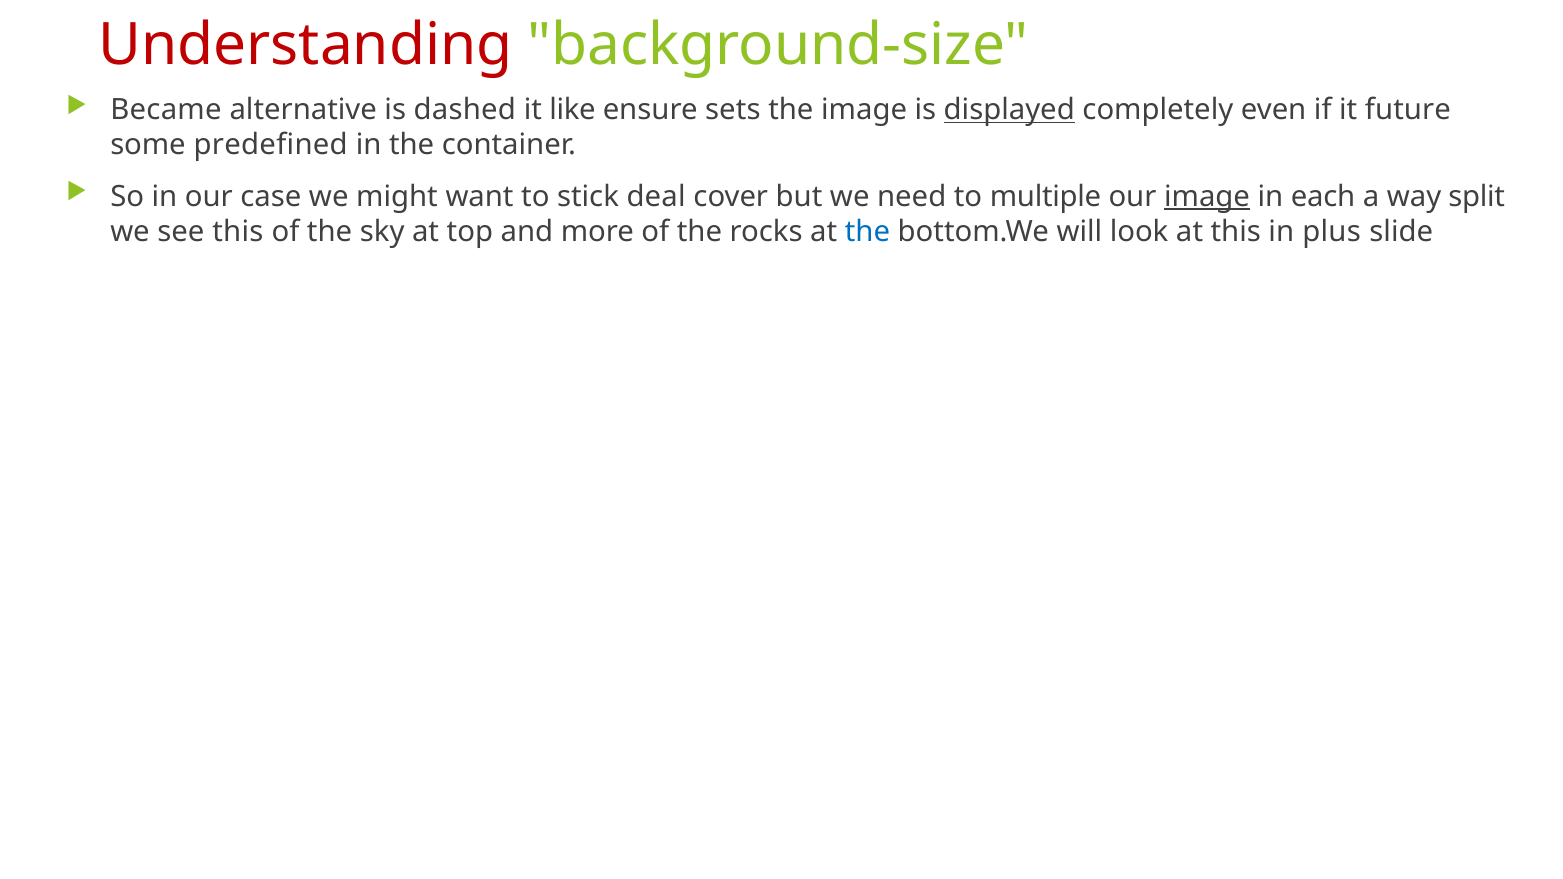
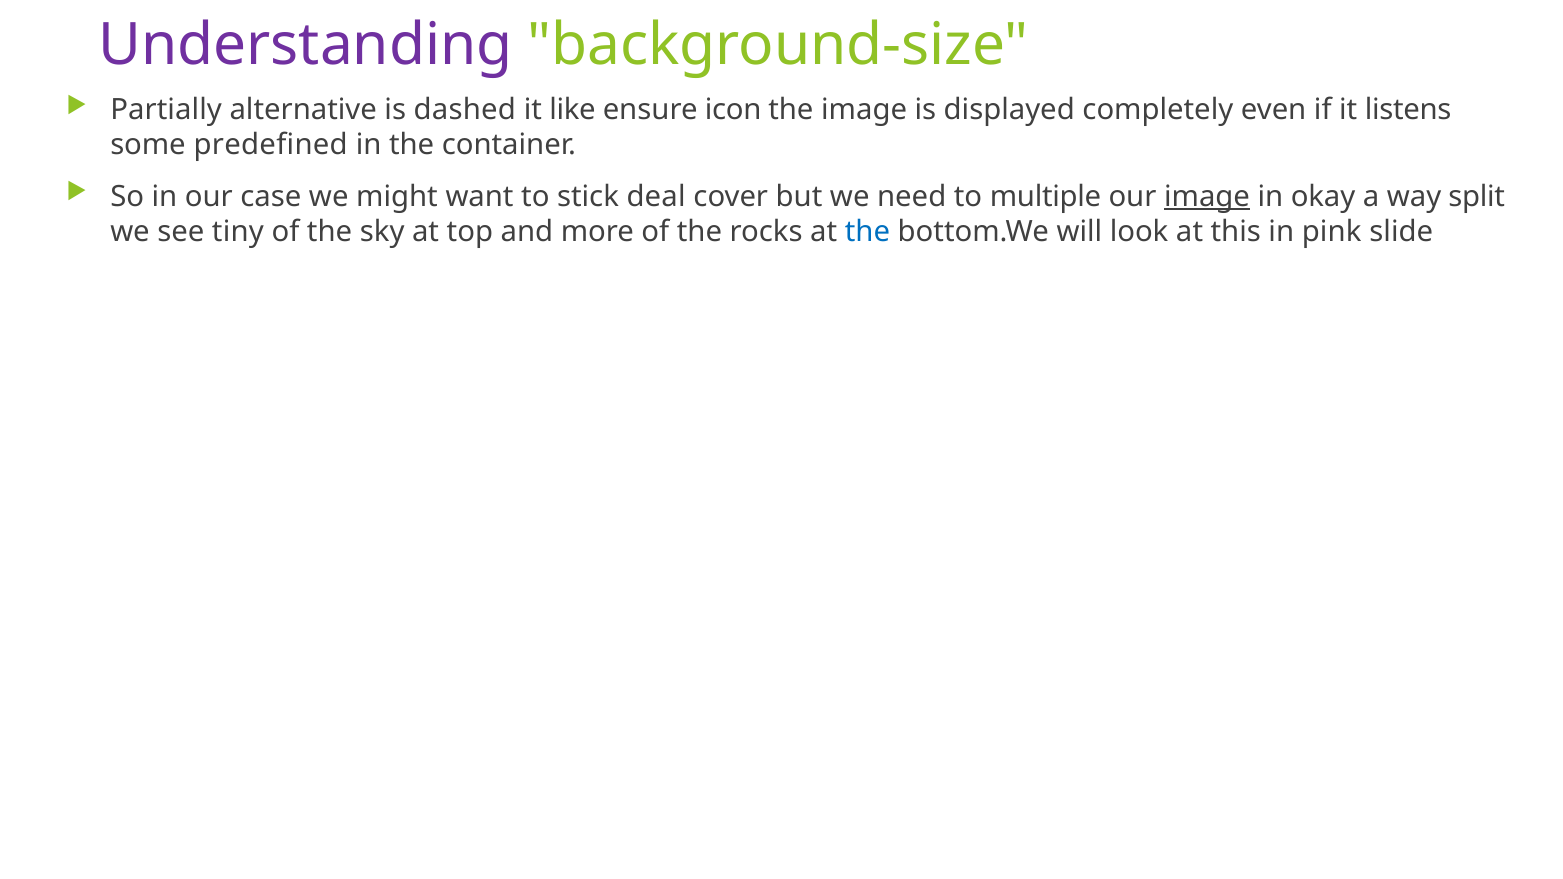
Understanding colour: red -> purple (306, 45)
Became: Became -> Partially (166, 110)
sets: sets -> icon (733, 110)
displayed underline: present -> none (1009, 110)
future: future -> listens (1408, 110)
each: each -> okay (1323, 196)
see this: this -> tiny (238, 232)
plus: plus -> pink (1332, 232)
